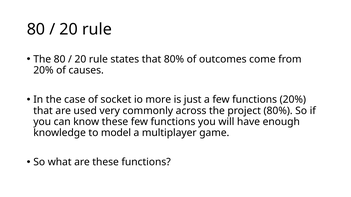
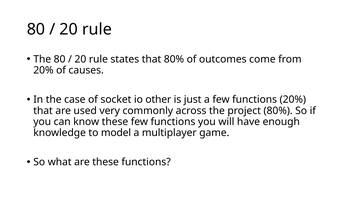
more: more -> other (158, 100)
